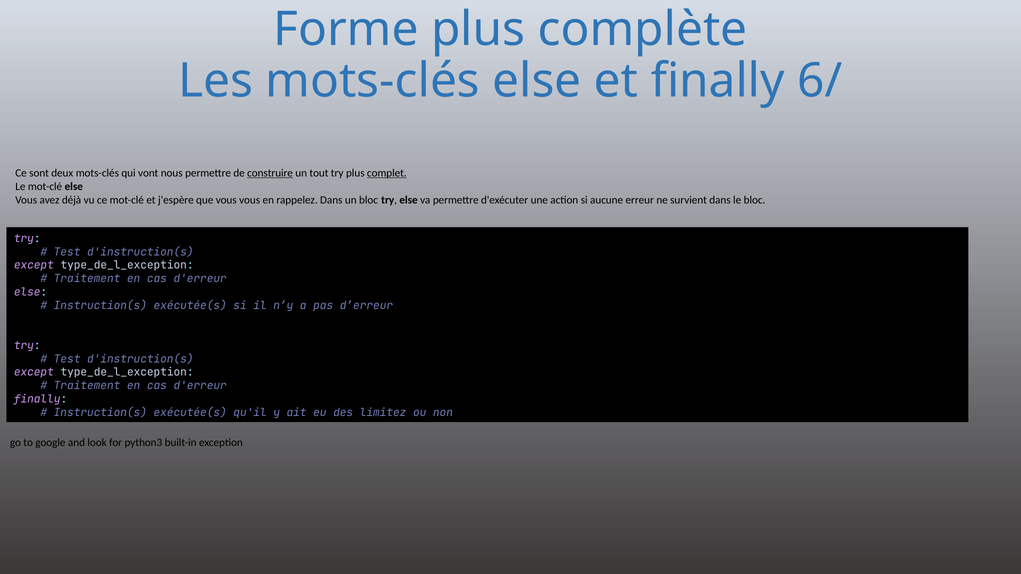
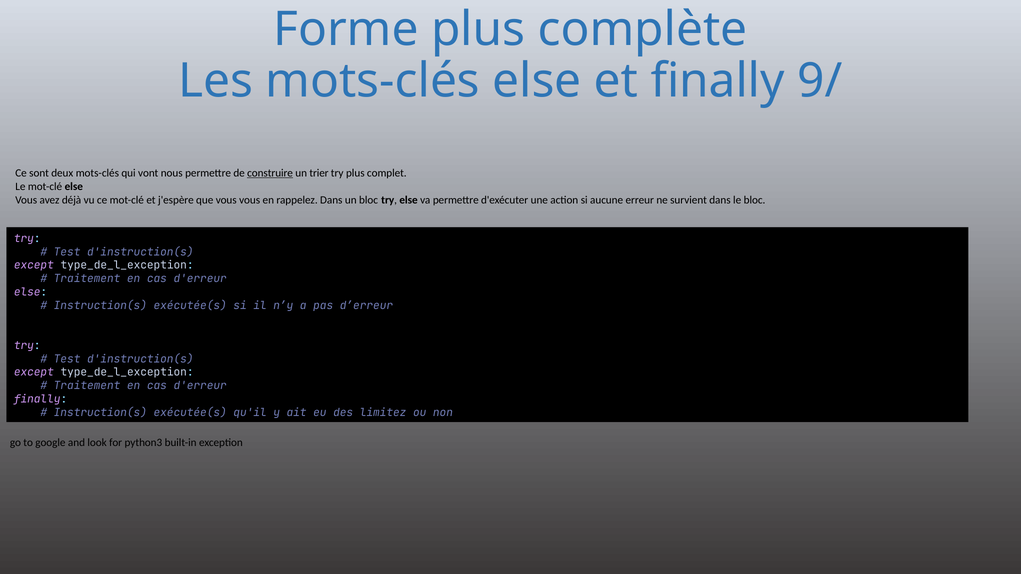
6/: 6/ -> 9/ (820, 81)
tout: tout -> trier (319, 173)
complet underline: present -> none (387, 173)
